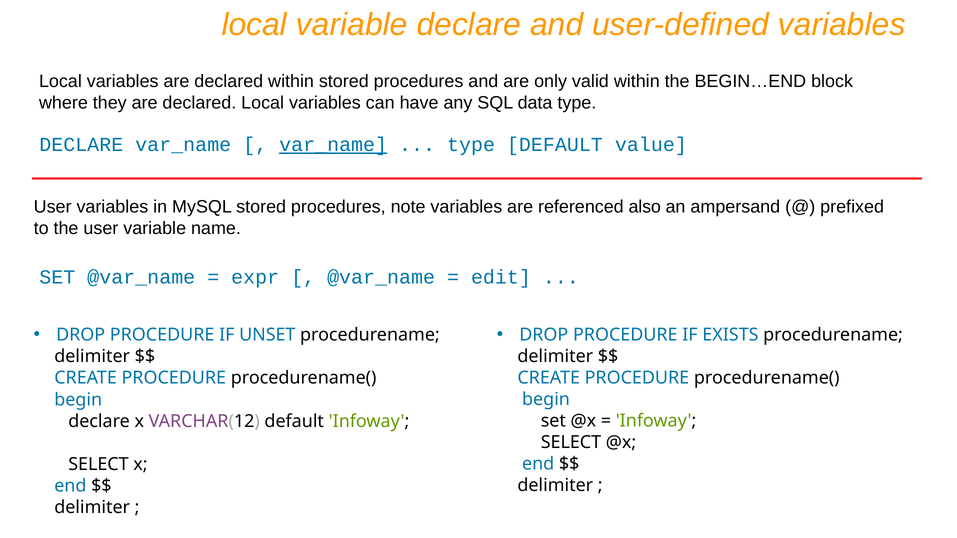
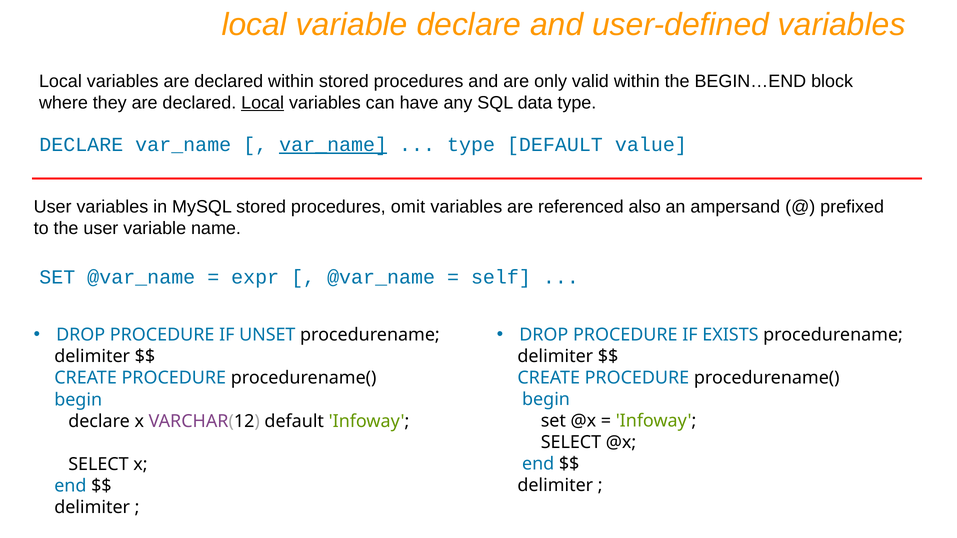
Local underline: none -> present (263, 103)
note: note -> omit (408, 207)
edit: edit -> self (501, 277)
